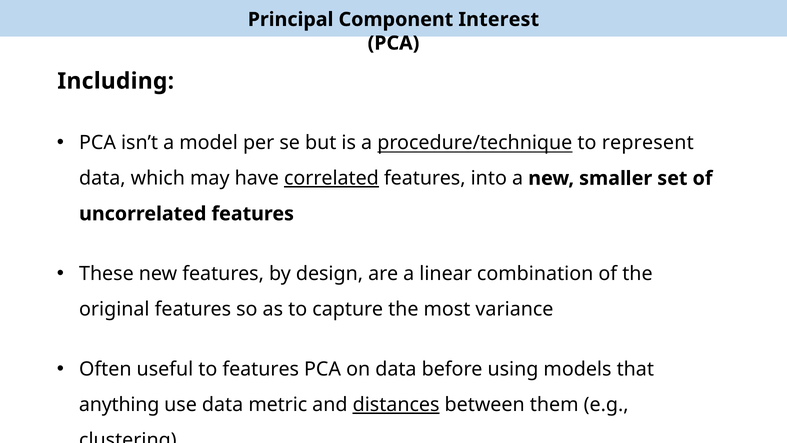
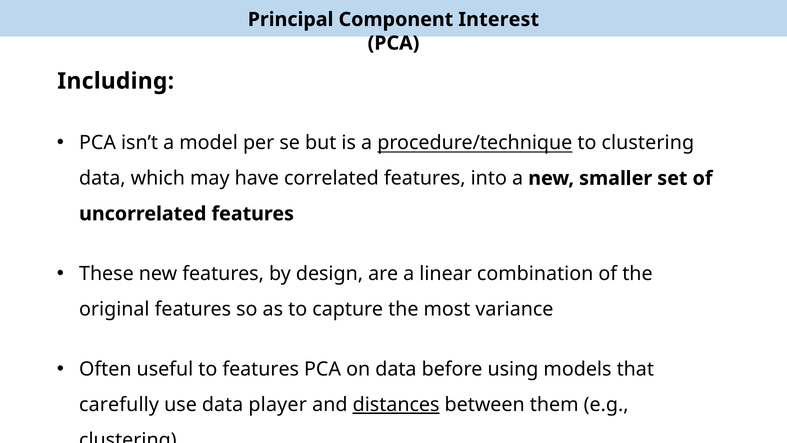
to represent: represent -> clustering (648, 143)
correlated underline: present -> none (331, 178)
anything: anything -> carefully (119, 404)
metric: metric -> player (278, 404)
